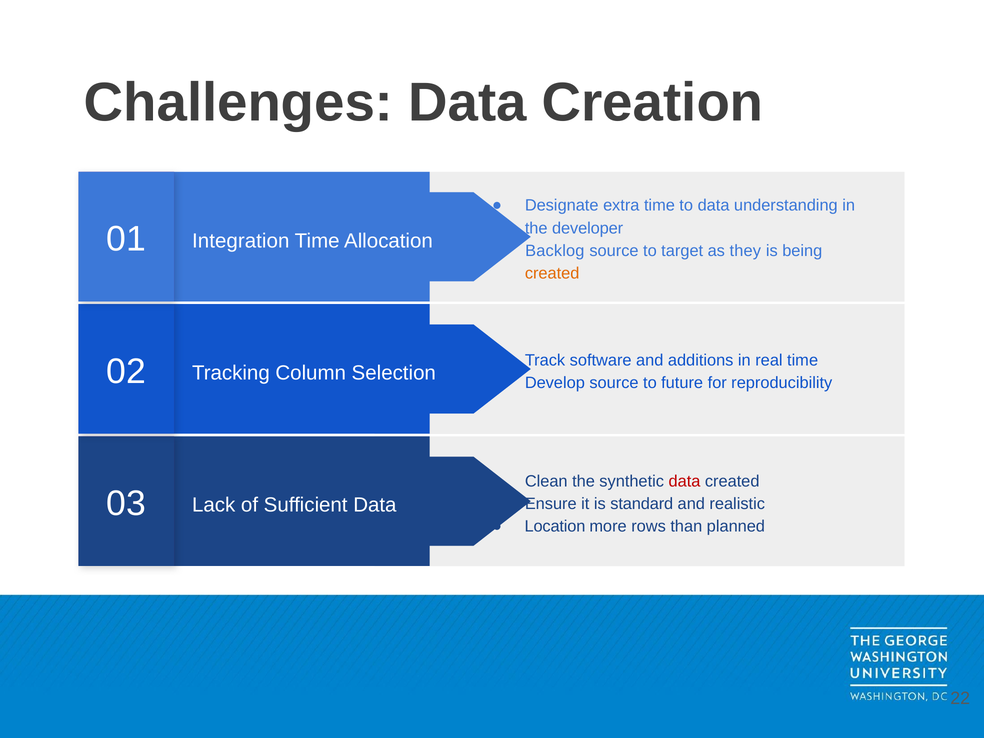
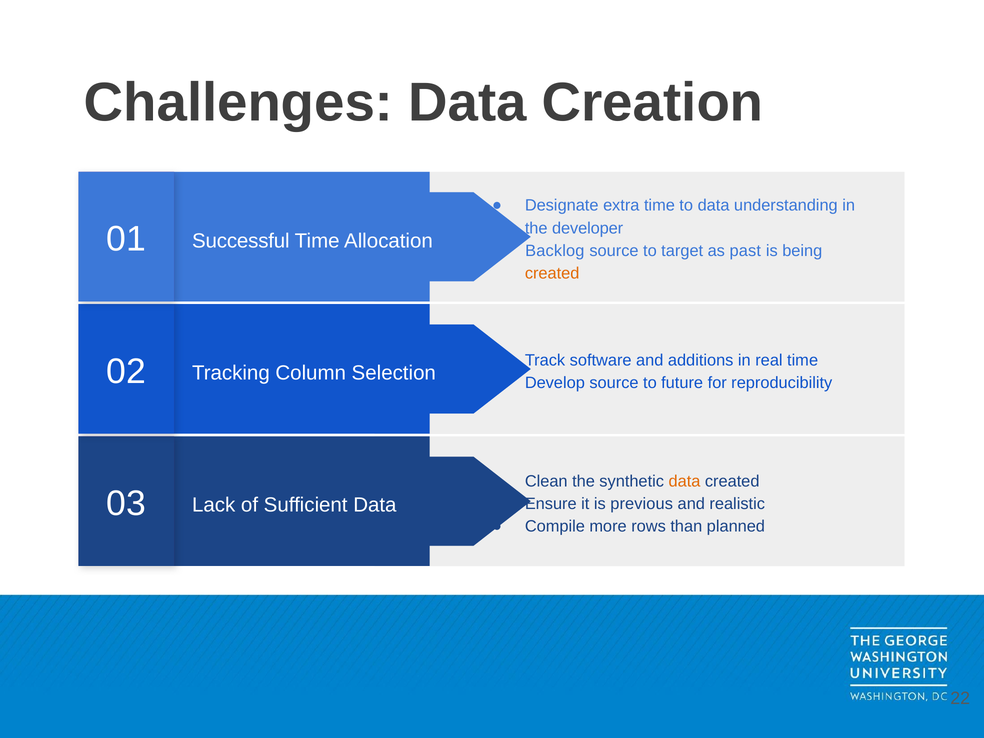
Integration: Integration -> Successful (241, 241)
they: they -> past (745, 251)
data colour: red -> orange (685, 481)
standard: standard -> previous (642, 504)
Location: Location -> Compile (555, 527)
